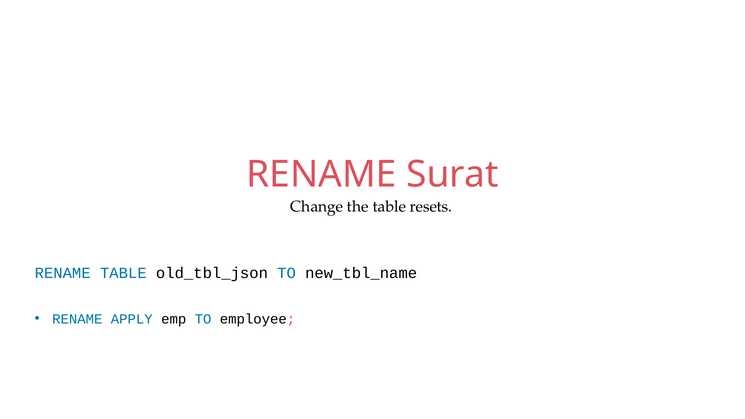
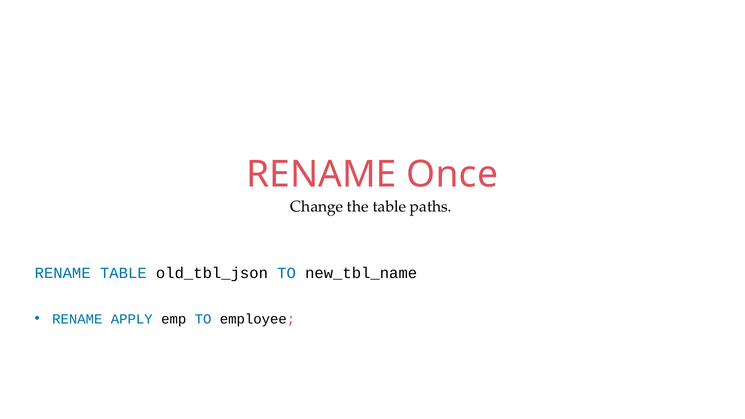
Surat: Surat -> Once (452, 175)
resets: resets -> paths (431, 207)
